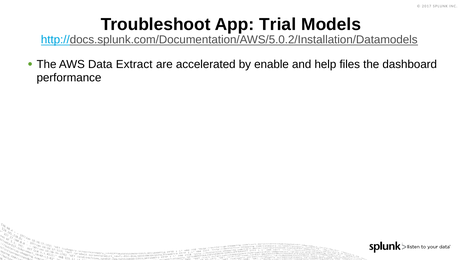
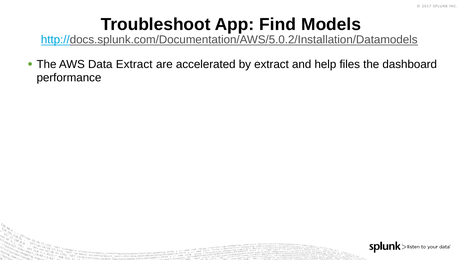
Trial: Trial -> Find (278, 25)
by enable: enable -> extract (272, 64)
